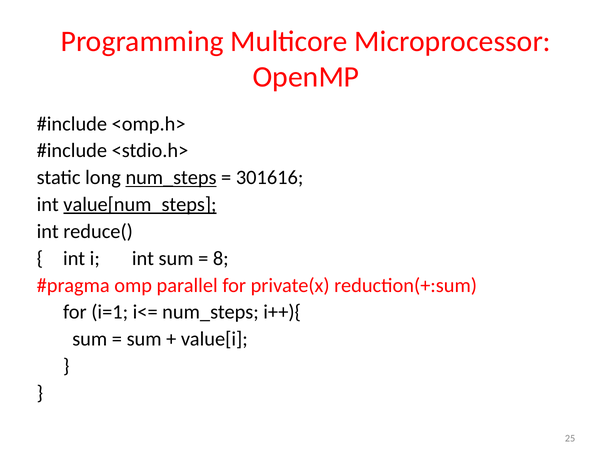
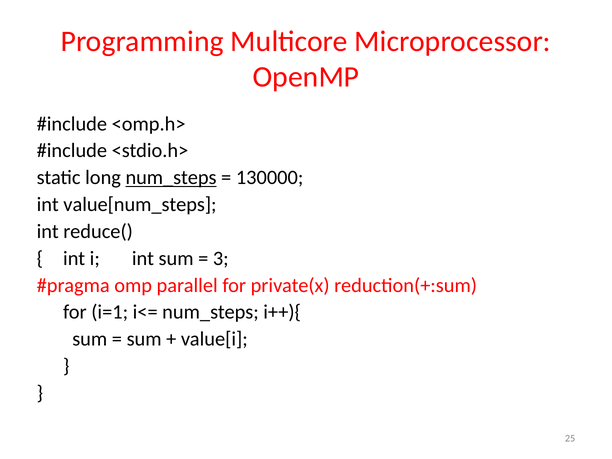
301616: 301616 -> 130000 (270, 178)
value[num_steps underline: present -> none (140, 205)
8: 8 -> 3 (221, 258)
